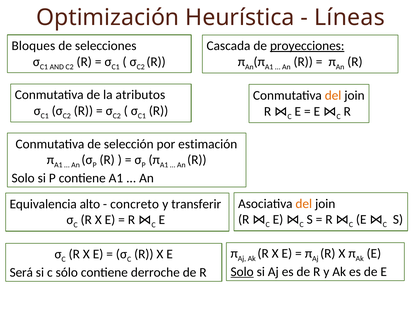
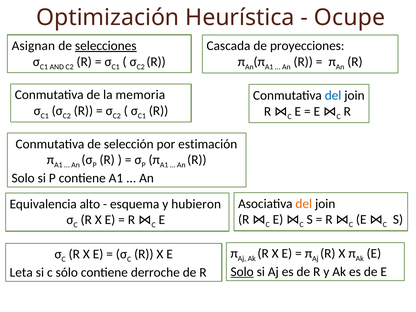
Líneas: Líneas -> Ocupe (350, 18)
Bloques: Bloques -> Asignan (33, 46)
selecciones underline: none -> present (106, 46)
proyecciones underline: present -> none (307, 46)
atributos: atributos -> memoria (140, 95)
del colour: orange -> blue (333, 95)
concreto: concreto -> esquema (135, 204)
transferir: transferir -> hubieron (196, 204)
Será: Será -> Leta (21, 272)
